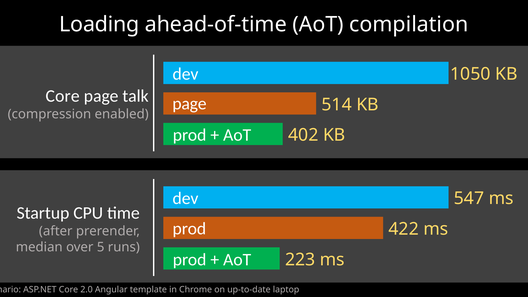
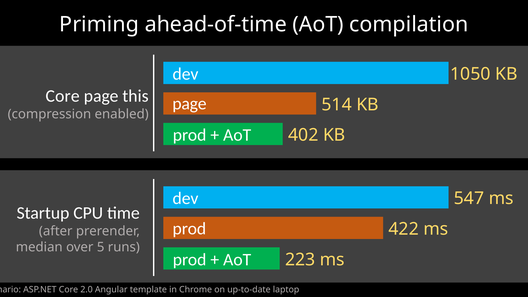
Loading: Loading -> Priming (99, 24)
talk: talk -> this (135, 96)
